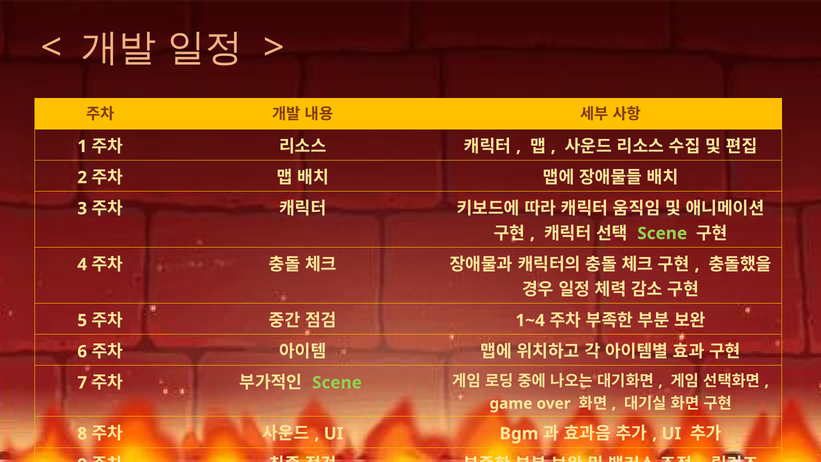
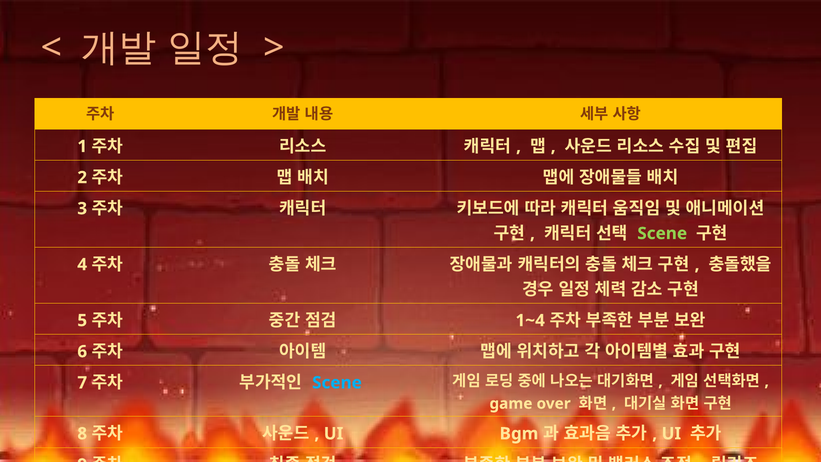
Scene colour: light green -> light blue (337, 383)
